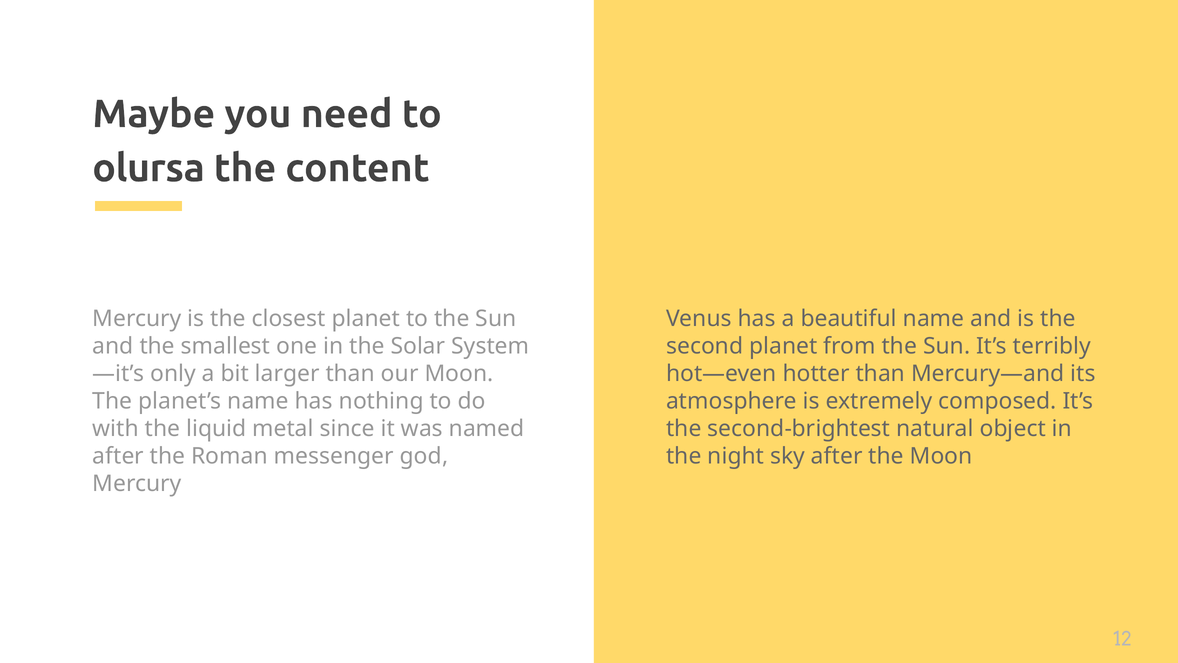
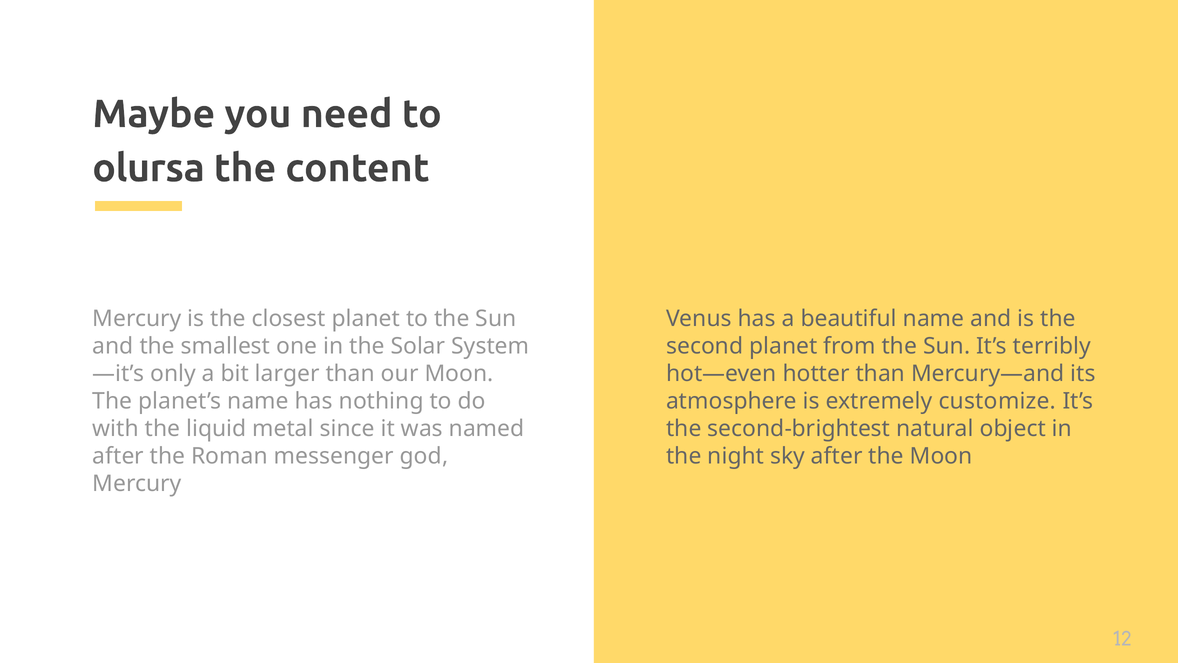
composed: composed -> customize (997, 401)
